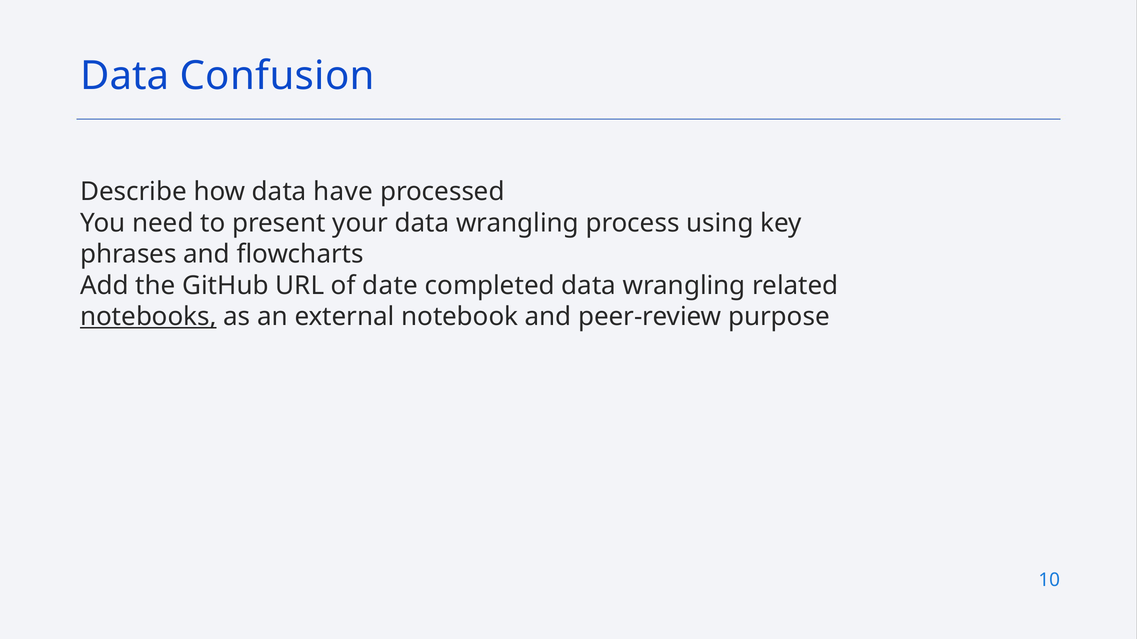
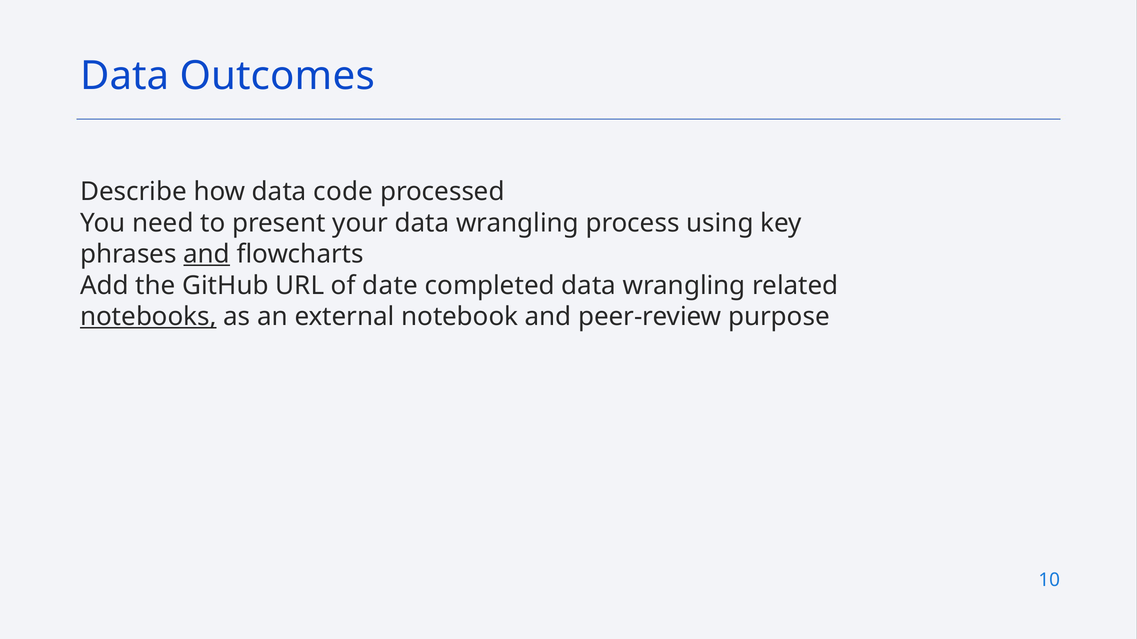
Confusion: Confusion -> Outcomes (277, 76)
have: have -> code (343, 192)
and underline: none -> present (207, 254)
